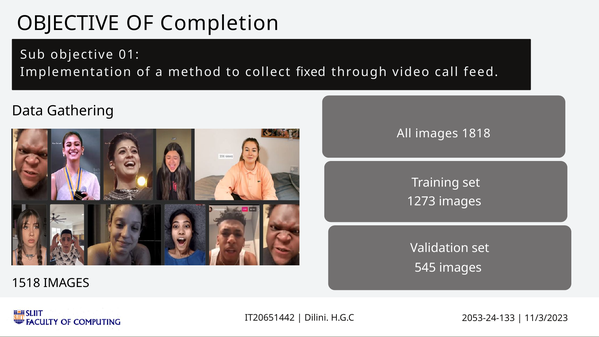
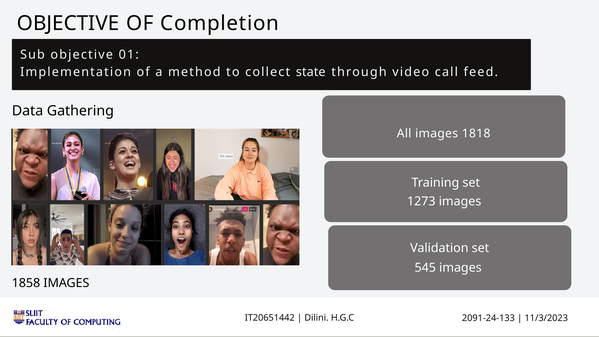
fixed: fixed -> state (311, 72)
1518: 1518 -> 1858 (26, 283)
2053-24-133: 2053-24-133 -> 2091-24-133 (488, 318)
